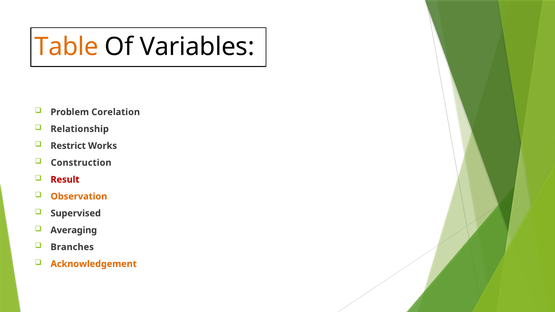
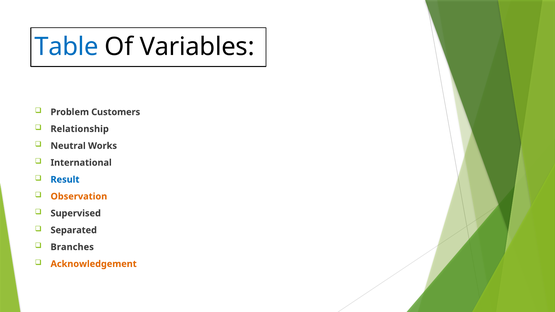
Table colour: orange -> blue (67, 47)
Corelation: Corelation -> Customers (116, 112)
Restrict: Restrict -> Neutral (68, 146)
Construction: Construction -> International (81, 163)
Result colour: red -> blue (65, 180)
Averaging: Averaging -> Separated (74, 230)
